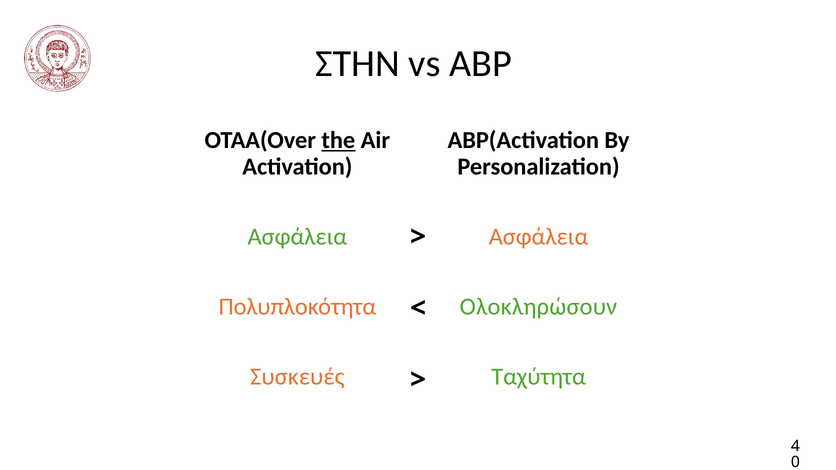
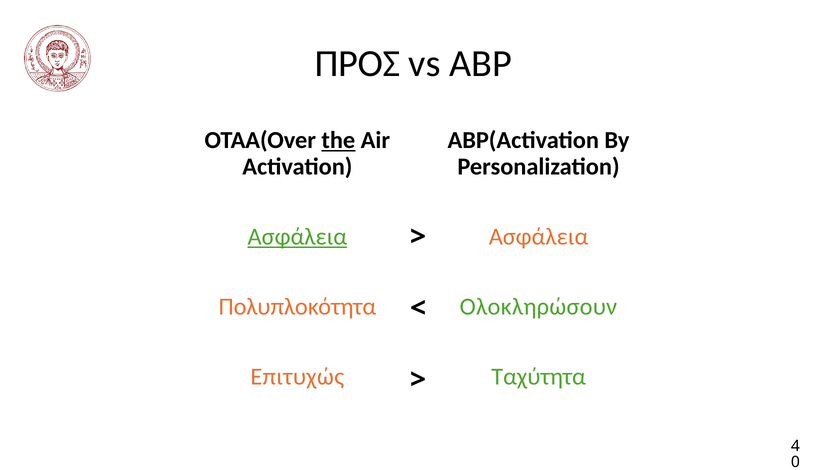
ΣΤΗΝ: ΣΤΗΝ -> ΠΡΟΣ (358, 64)
Ασφάλεια underline: none -> present (297, 237)
Συσκευές: Συσκευές -> Επιτυχώς (297, 377)
